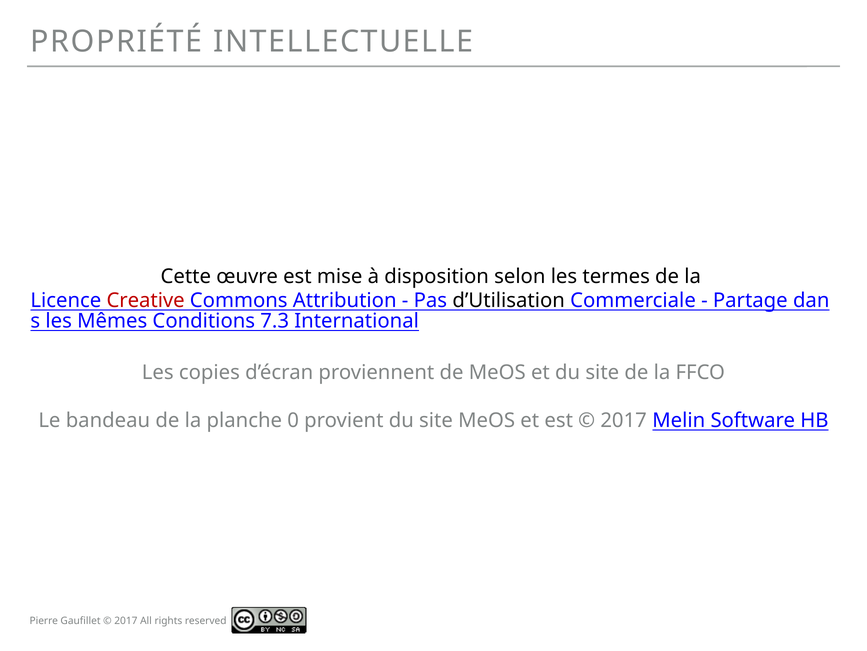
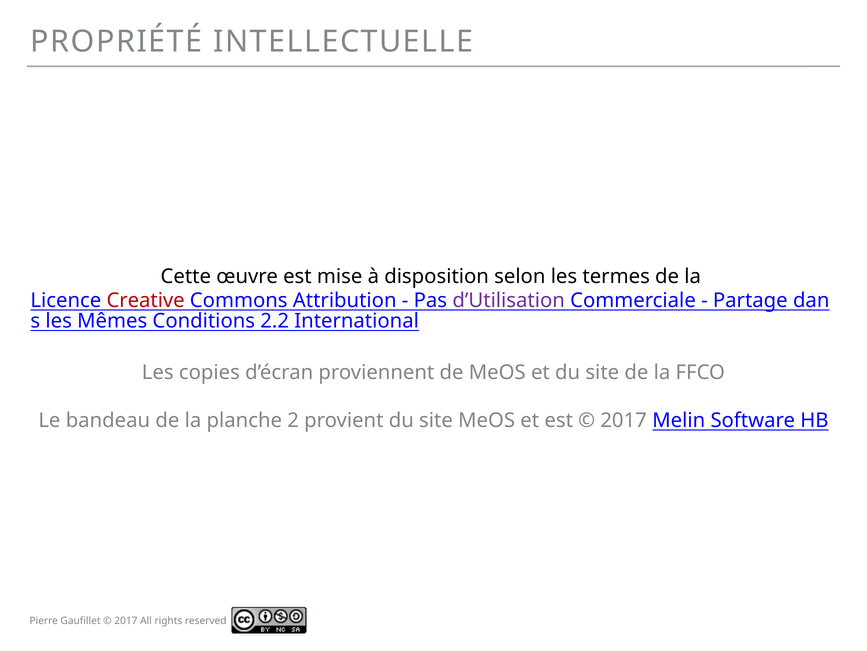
d’Utilisation colour: black -> purple (509, 300)
7.3: 7.3 -> 2.2 (275, 321)
0: 0 -> 2 (293, 420)
